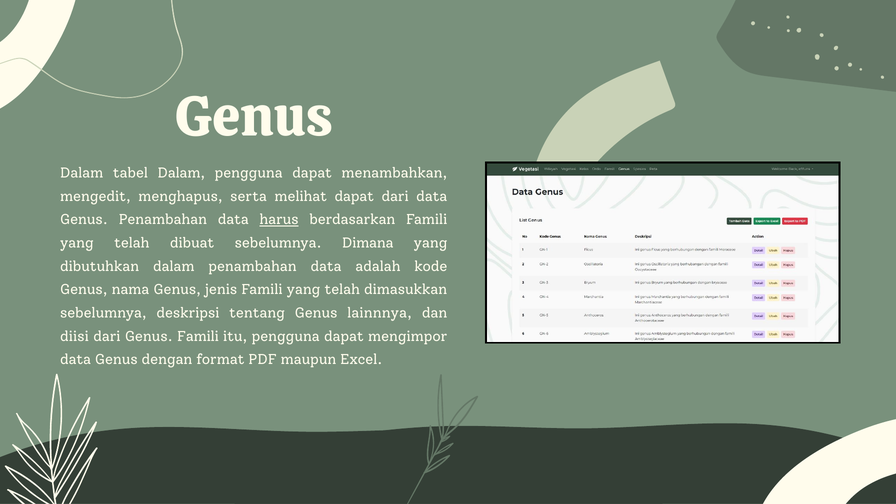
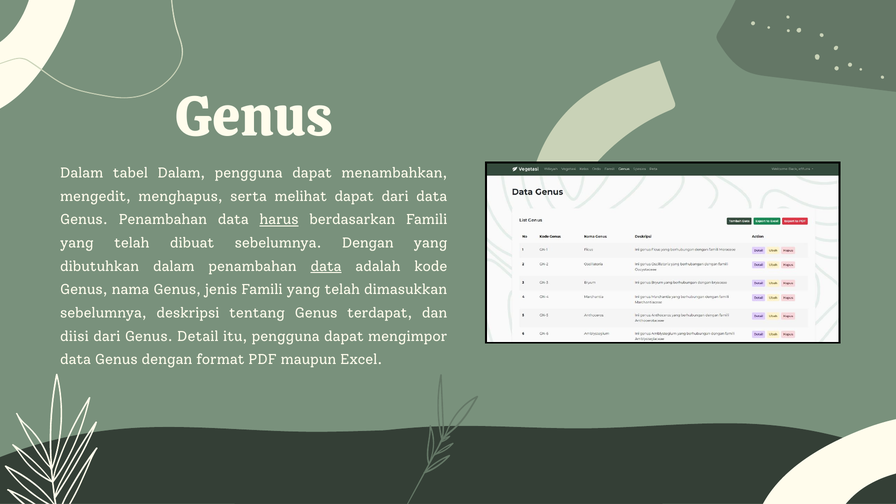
sebelumnya Dimana: Dimana -> Dengan (368, 243)
data underline: none -> present (326, 266)
lainnnya: lainnnya -> terdapat (380, 313)
Genus Famili: Famili -> Detail (198, 336)
